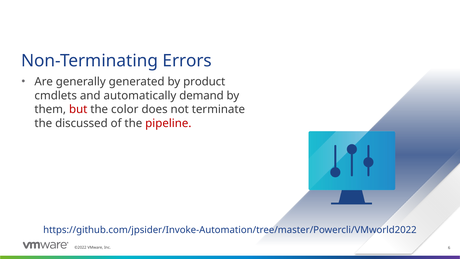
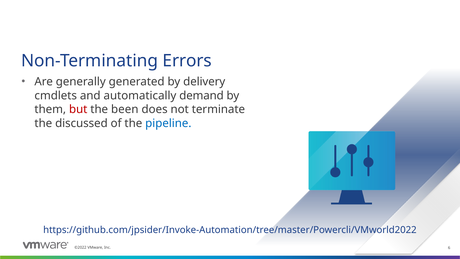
product: product -> delivery (204, 82)
color: color -> been (125, 109)
pipeline colour: red -> blue (168, 123)
